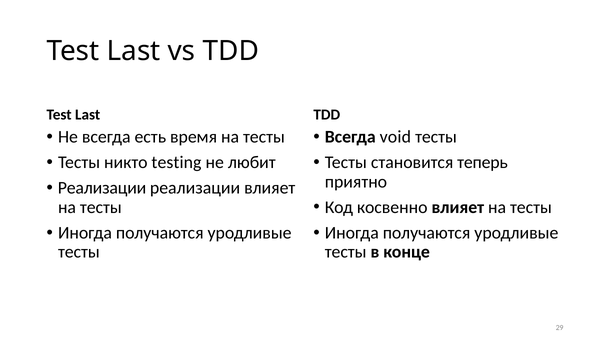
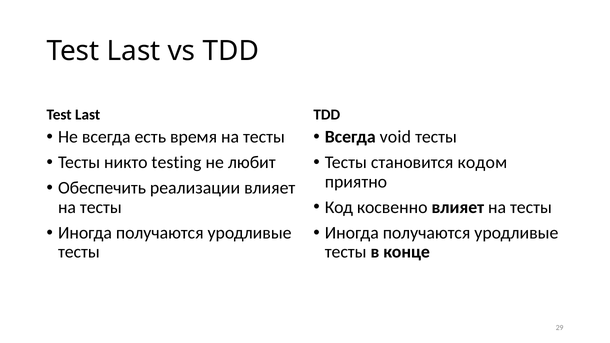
теперь: теперь -> кодом (482, 163)
Реализации: Реализации -> Обеспечить (102, 188)
